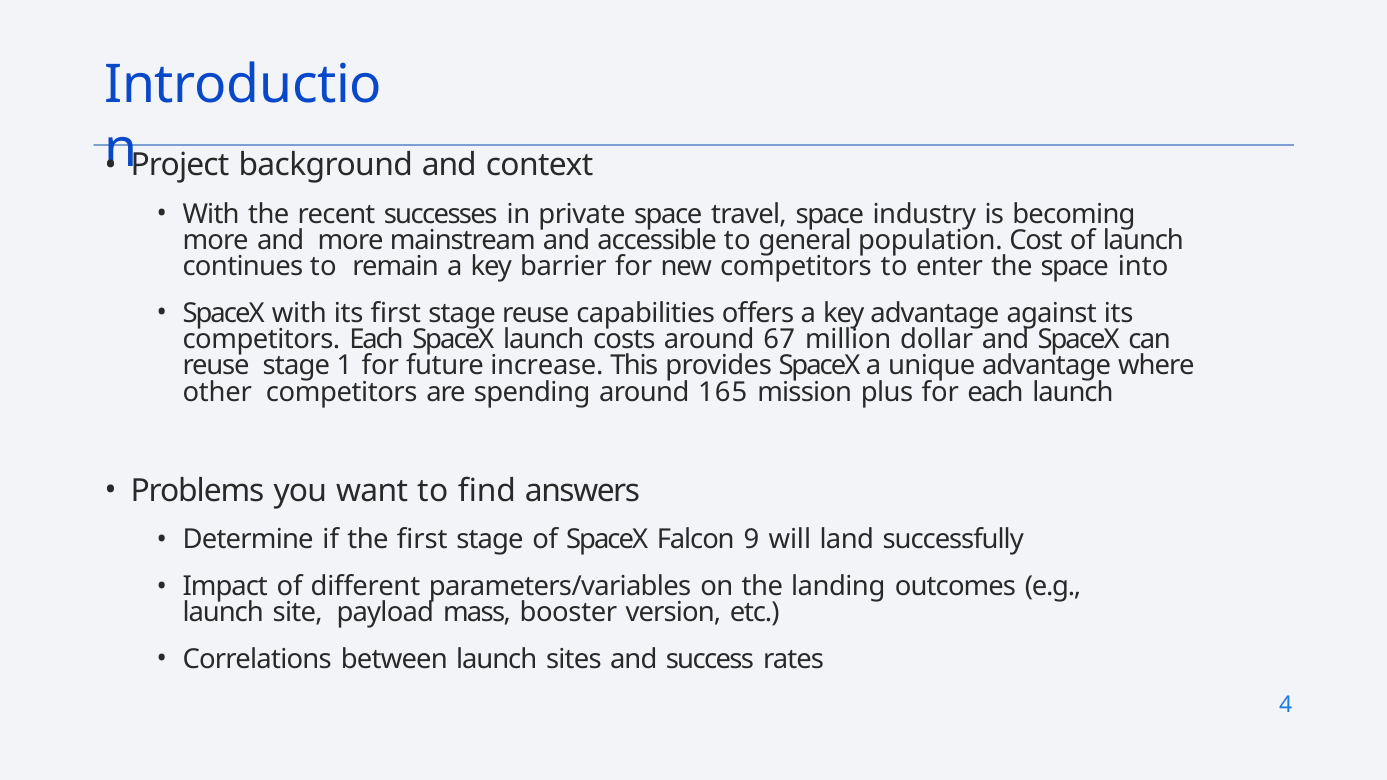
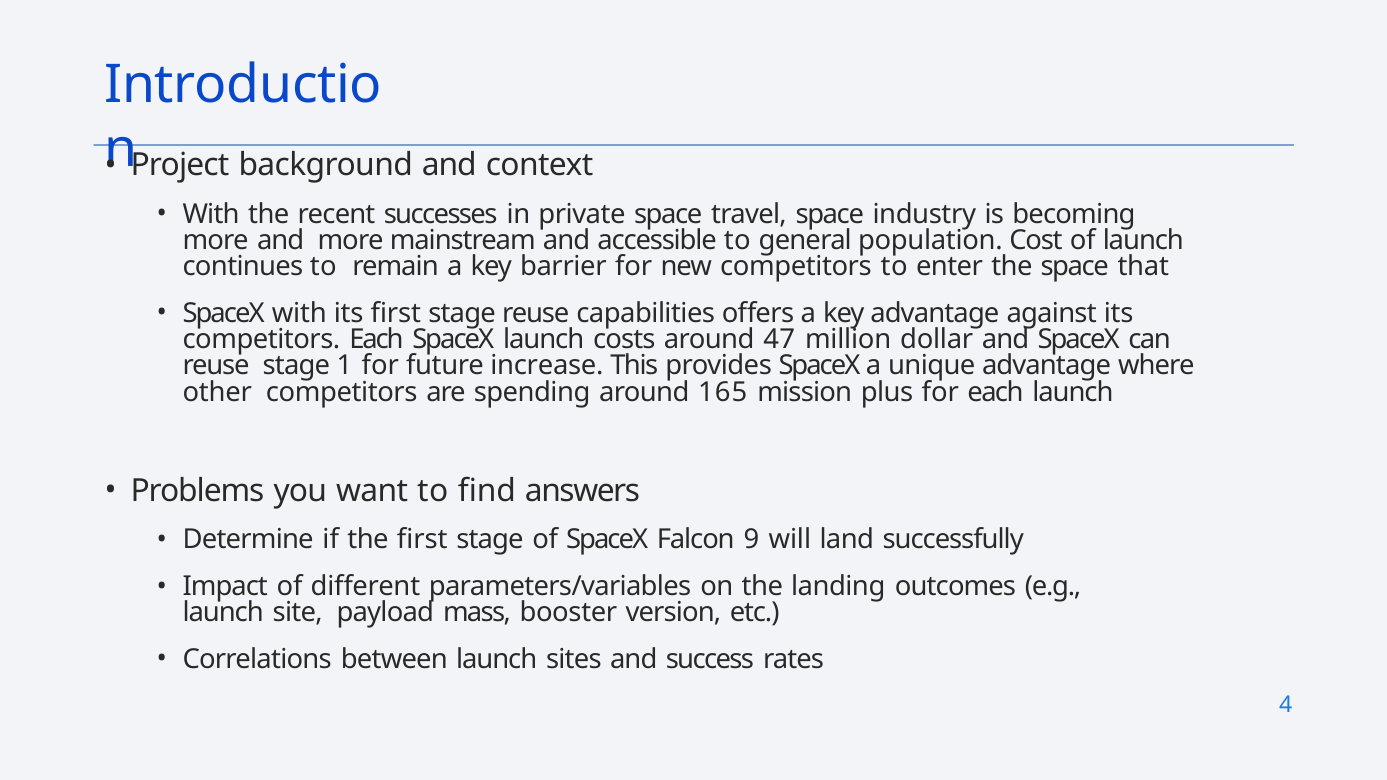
into: into -> that (1143, 267)
67: 67 -> 47 (779, 340)
